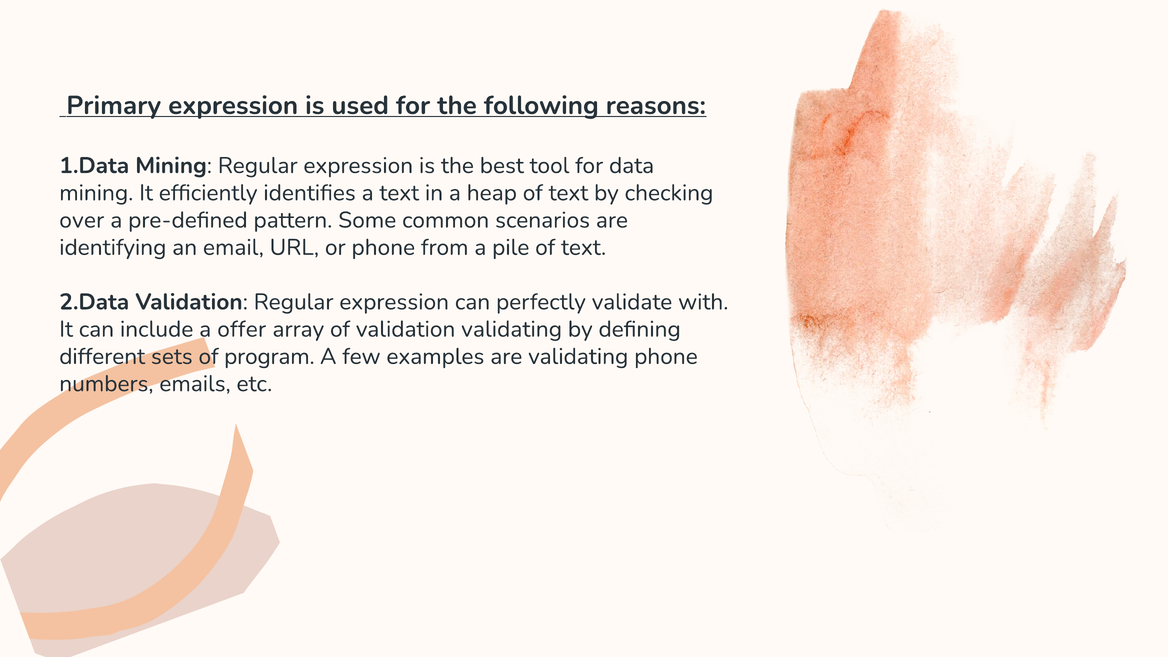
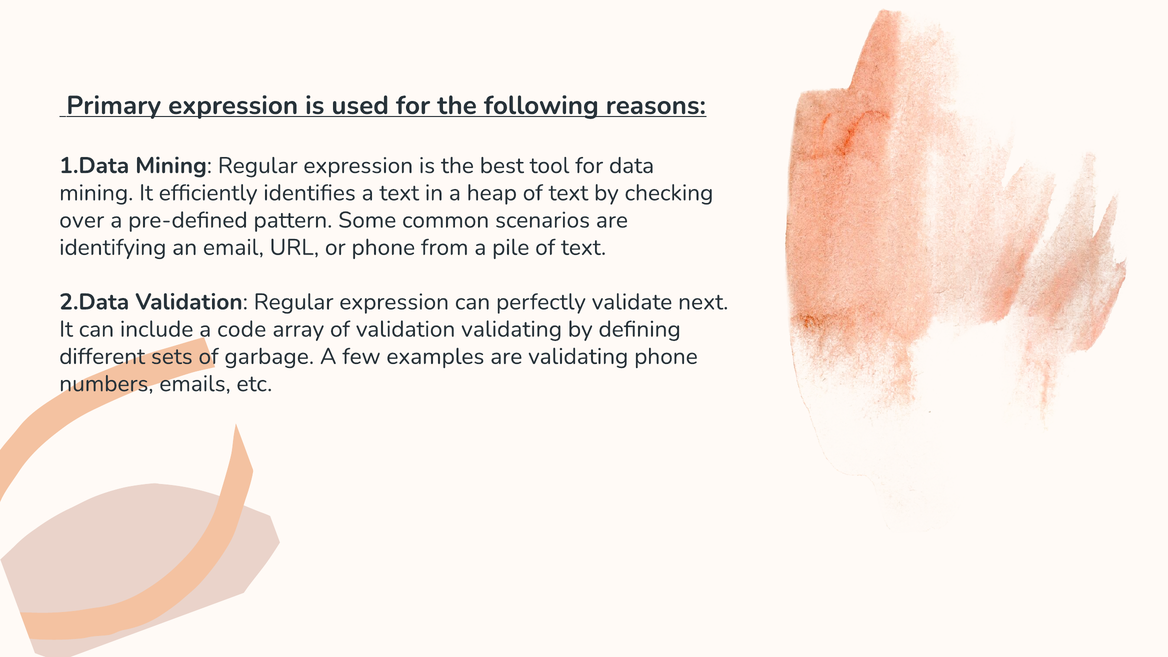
with: with -> next (703, 302)
offer: offer -> code (242, 329)
program: program -> garbage (269, 356)
